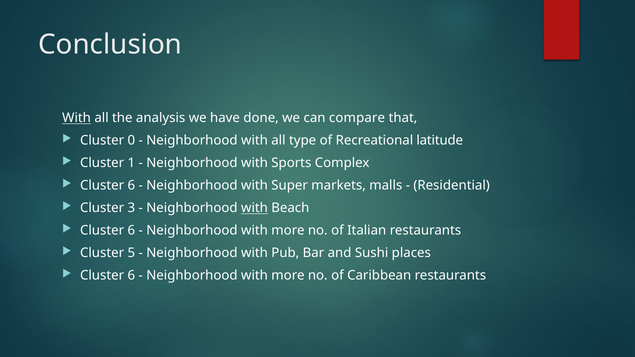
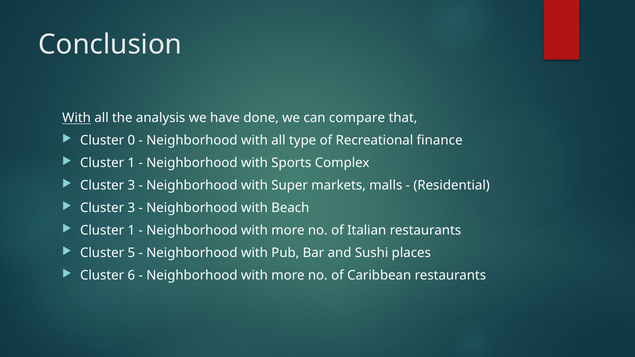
latitude: latitude -> finance (440, 141)
6: 6 -> 3 (131, 186)
with underline: present -> none (254, 208)
6: 6 -> 1 (131, 231)
